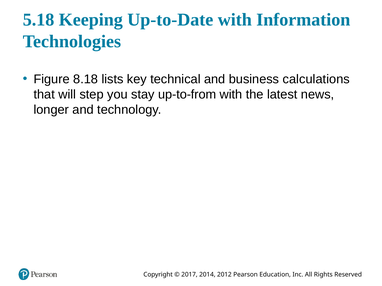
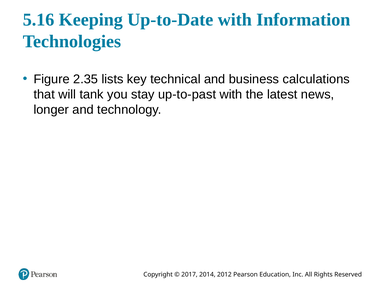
5.18: 5.18 -> 5.16 (39, 20)
8.18: 8.18 -> 2.35 (86, 79)
step: step -> tank (92, 94)
up-to-from: up-to-from -> up-to-past (187, 94)
